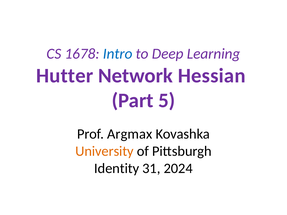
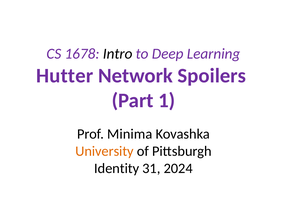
Intro colour: blue -> black (118, 54)
Hessian: Hessian -> Spoilers (212, 76)
5: 5 -> 1 (167, 101)
Argmax: Argmax -> Minima (130, 134)
